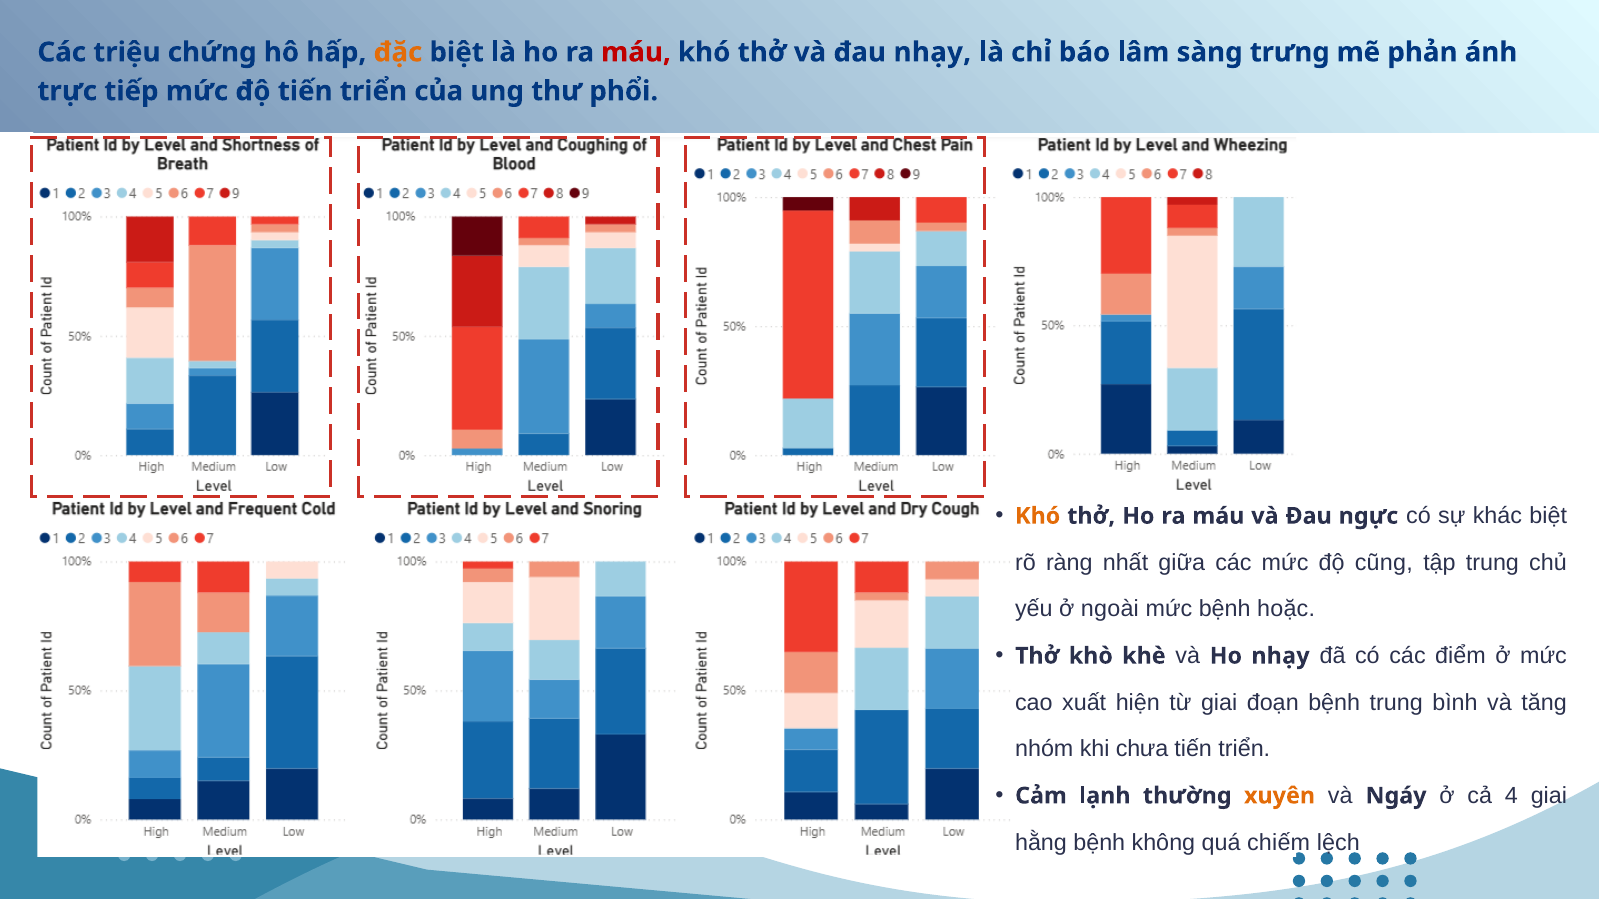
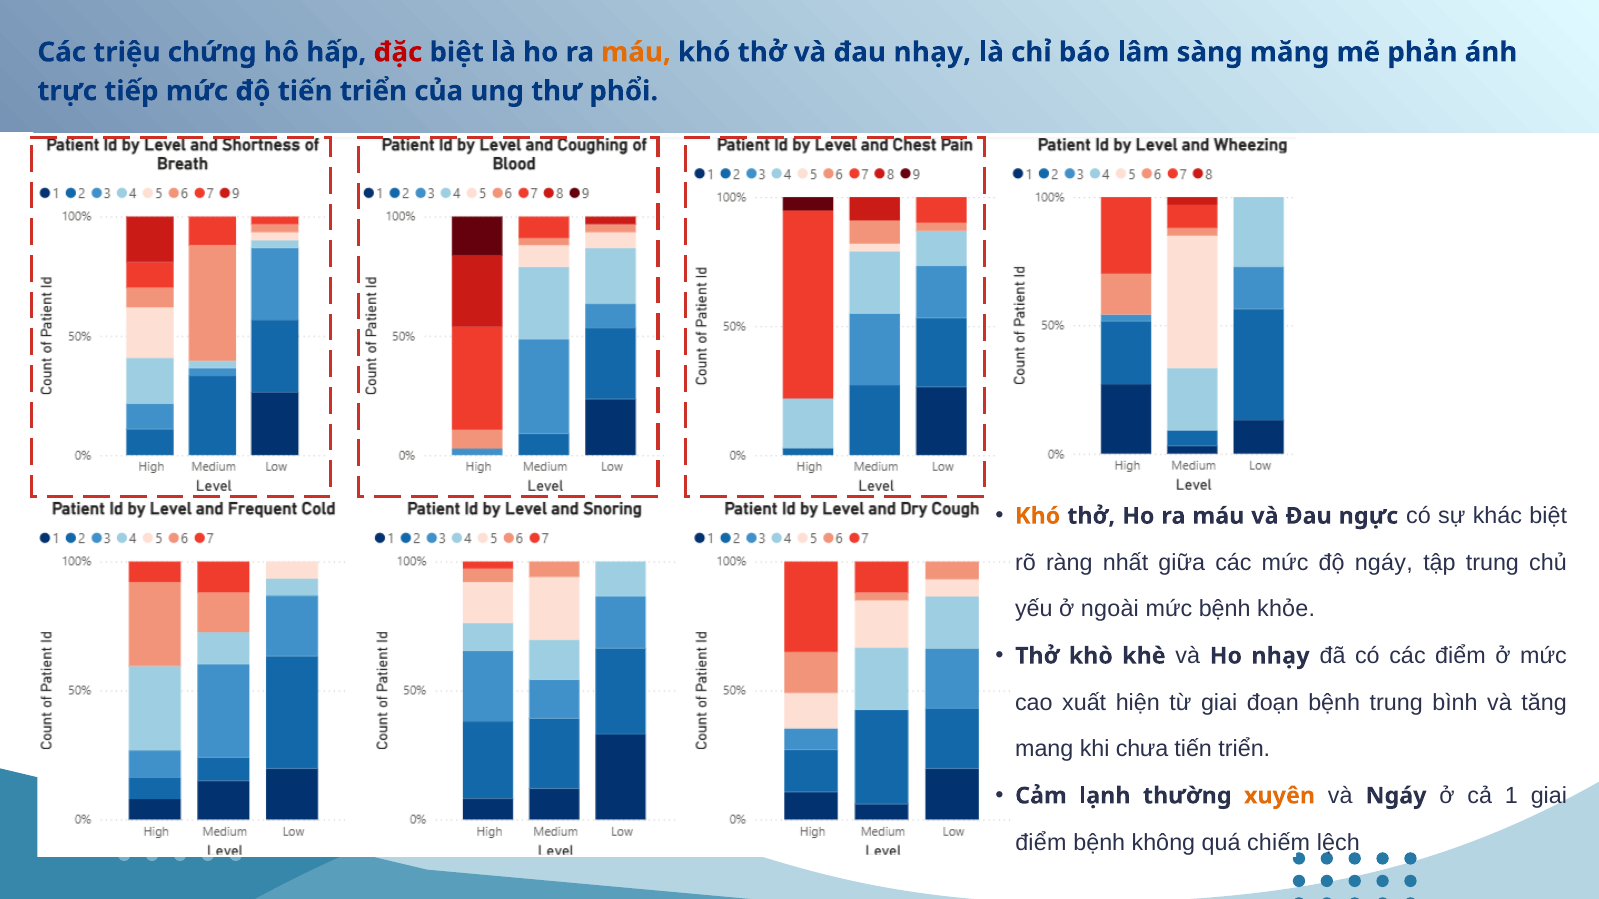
đặc colour: orange -> red (398, 52)
máu colour: red -> orange (636, 52)
trưng: trưng -> măng (1290, 52)
độ cũng: cũng -> ngáy (1384, 563)
hoặc: hoặc -> khỏe (1286, 610)
nhóm: nhóm -> mang (1044, 749)
4: 4 -> 1 (1511, 796)
hằng: hằng -> điểm (1041, 843)
